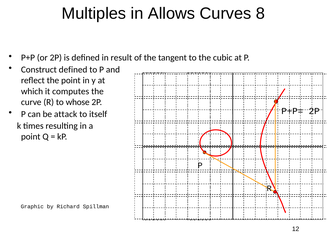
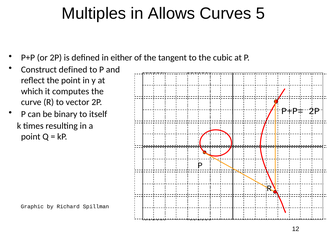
8: 8 -> 5 (260, 13)
result: result -> either (121, 58)
whose: whose -> vector (78, 102)
attack: attack -> binary (66, 114)
